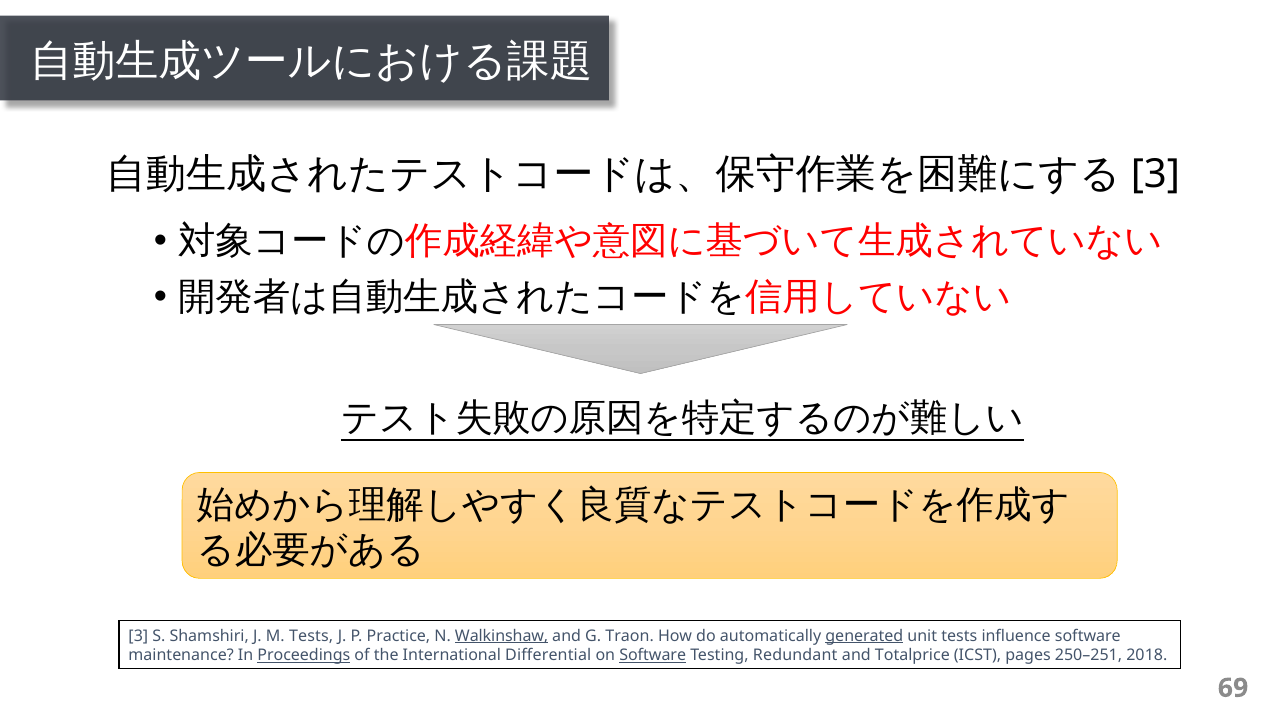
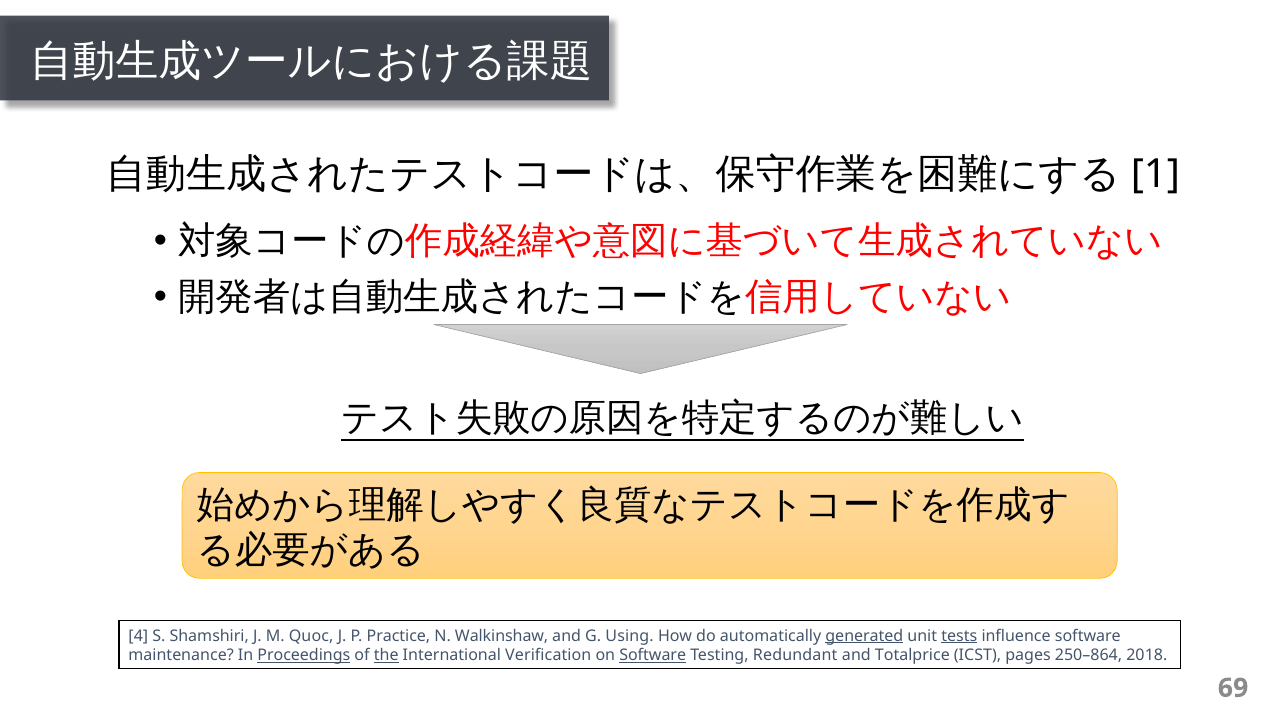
3: 3 -> 1 (1155, 175)
3: 3 -> 4 (138, 636)
M Tests: Tests -> Quoc (311, 636)
Walkinshaw underline: present -> none (502, 636)
Traon: Traon -> Using (630, 636)
tests underline: none -> present (959, 636)
the underline: none -> present (386, 655)
Diﬀerential: Diﬀerential -> Veriﬁcation (548, 655)
250–251: 250–251 -> 250–864 (1089, 655)
